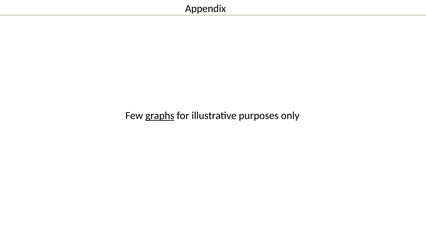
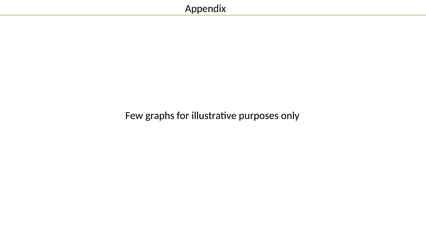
graphs underline: present -> none (160, 116)
